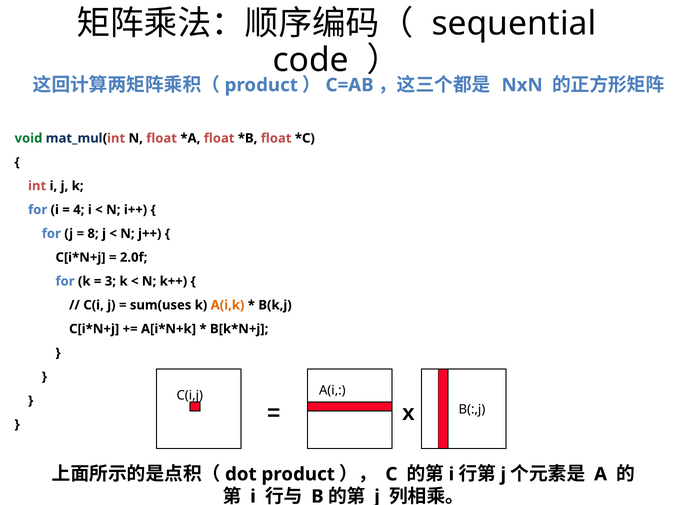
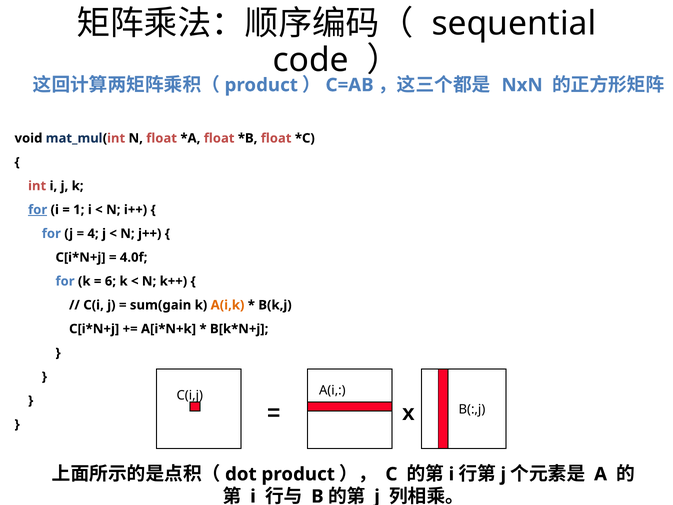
void colour: green -> black (28, 138)
for underline: none -> present (38, 210)
4: 4 -> 1 (79, 210)
8: 8 -> 4 (93, 233)
2.0f: 2.0f -> 4.0f (134, 257)
3: 3 -> 6 (110, 281)
sum(uses: sum(uses -> sum(gain (161, 305)
